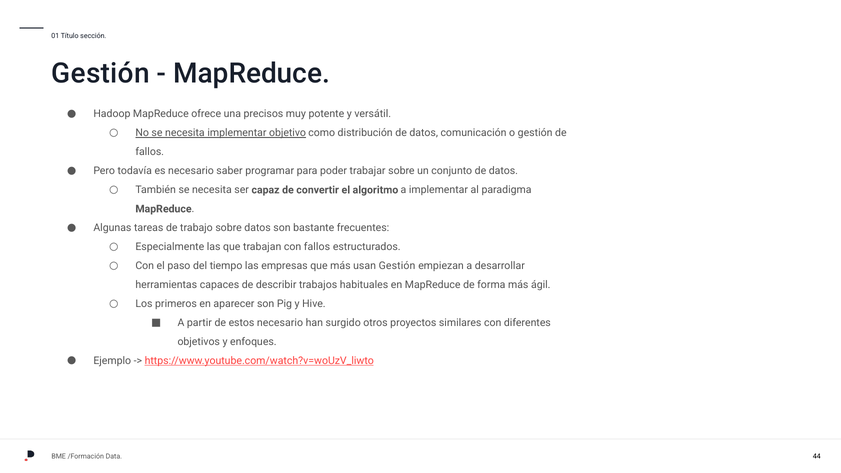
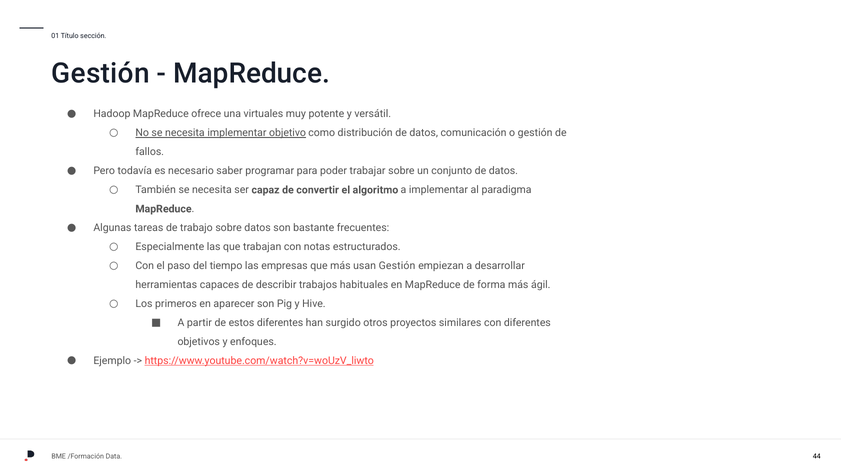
precisos: precisos -> virtuales (263, 114)
con fallos: fallos -> notas (317, 247)
estos necesario: necesario -> diferentes (280, 323)
